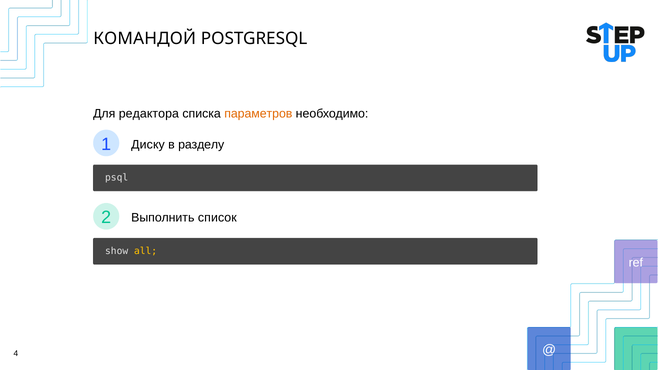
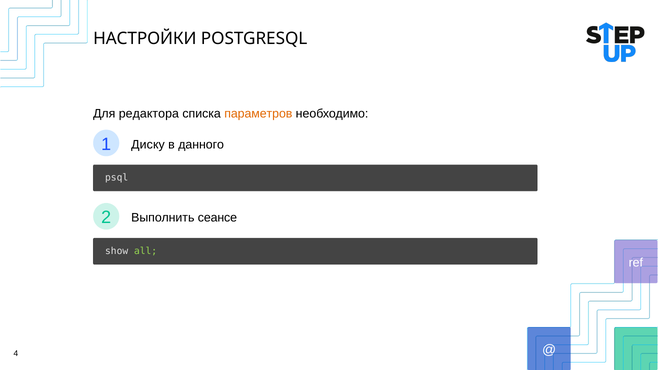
КОМАНДОЙ: КОМАНДОЙ -> НАСТРОЙКИ (145, 39)
разделу: разделу -> данного (201, 145)
список: список -> сеансе (217, 218)
all colour: yellow -> light green (146, 251)
